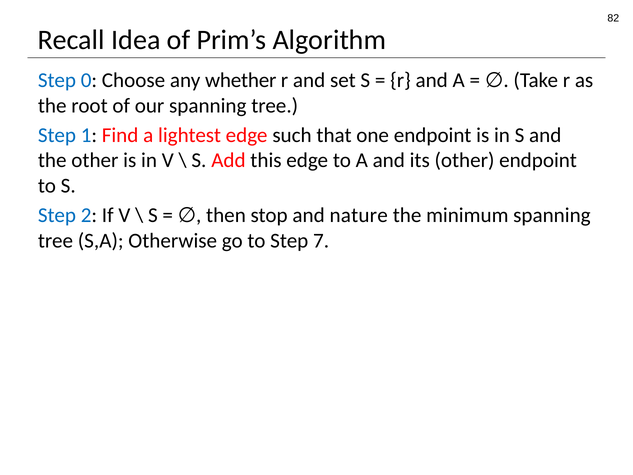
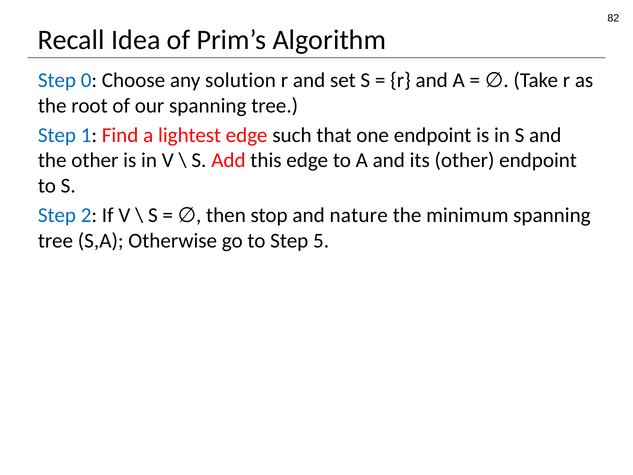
whether: whether -> solution (240, 80)
7: 7 -> 5 (321, 241)
